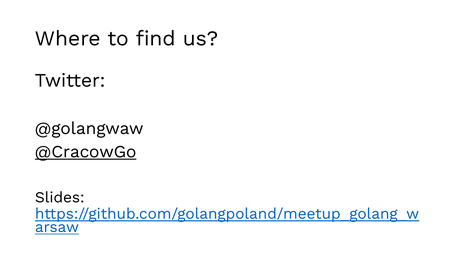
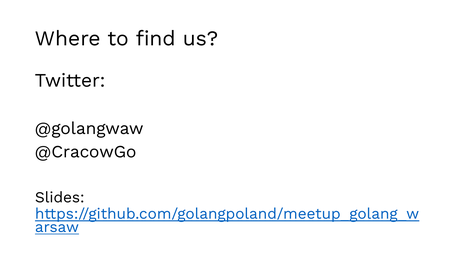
@CracowGo underline: present -> none (86, 152)
